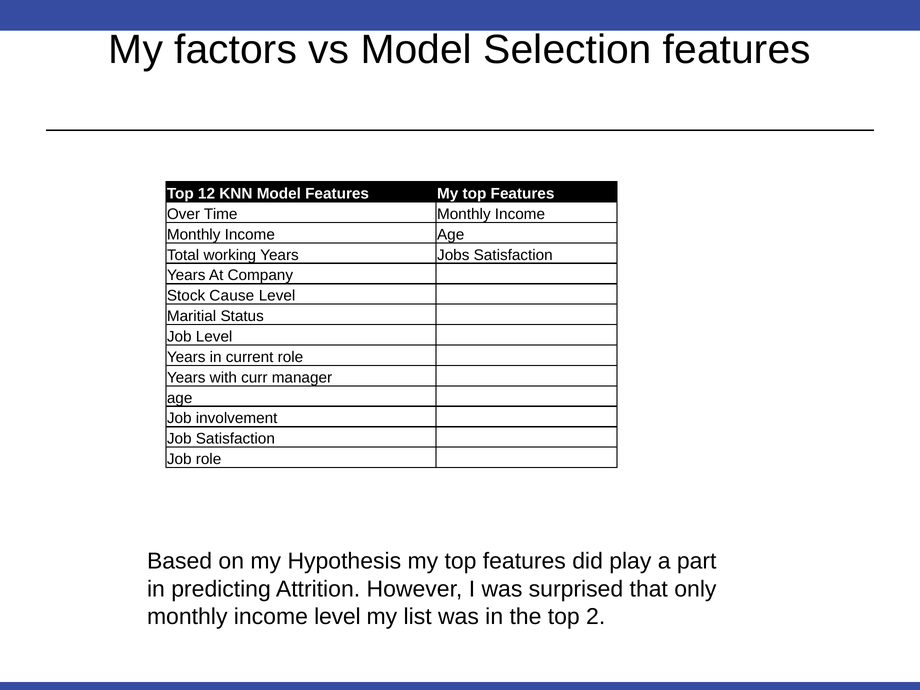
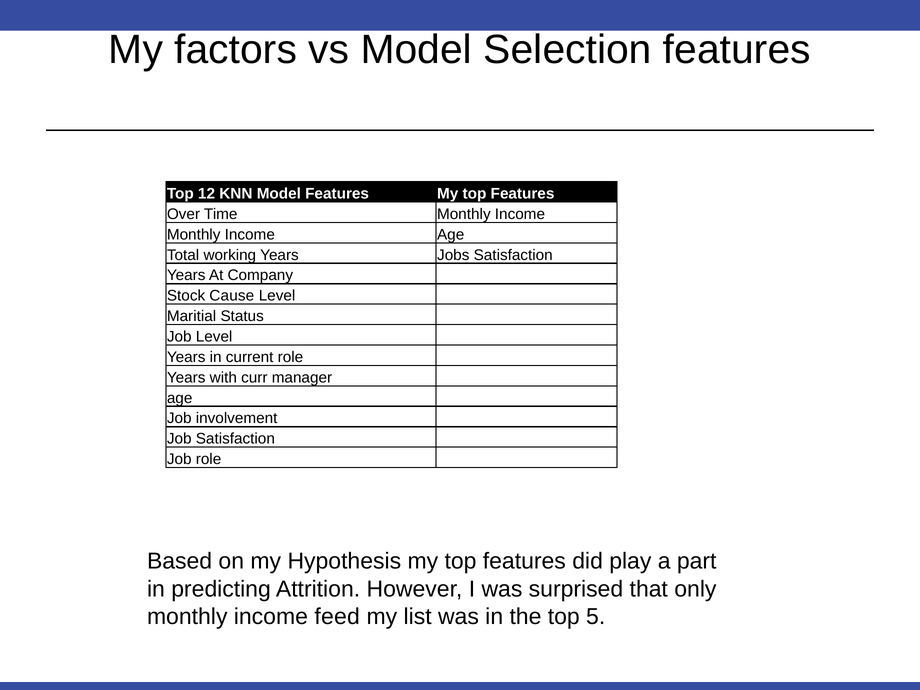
income level: level -> feed (337, 617)
2: 2 -> 5 (596, 617)
